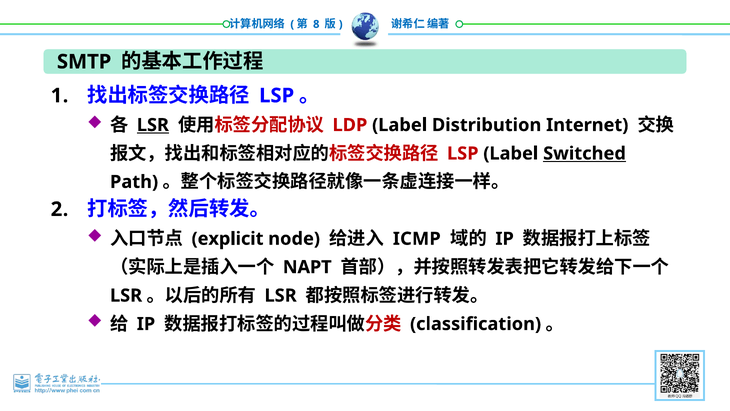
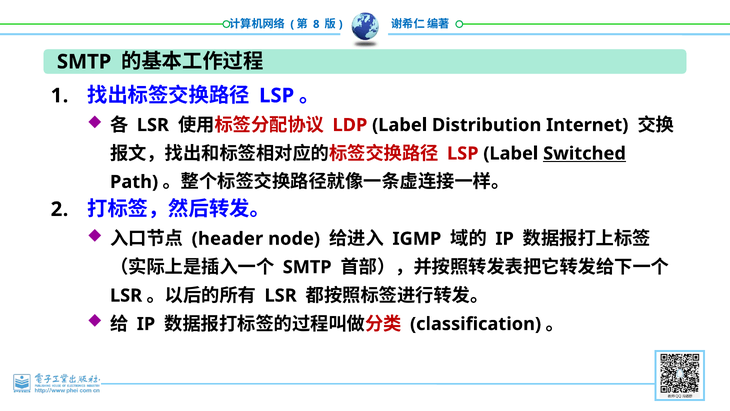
LSR underline: present -> none (153, 125)
explicit: explicit -> header (227, 239)
ICMP: ICMP -> IGMP (417, 239)
NAPT: NAPT -> SMTP (307, 267)
